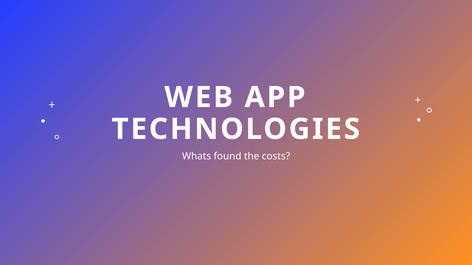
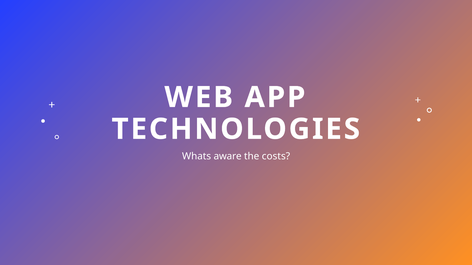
found: found -> aware (228, 156)
